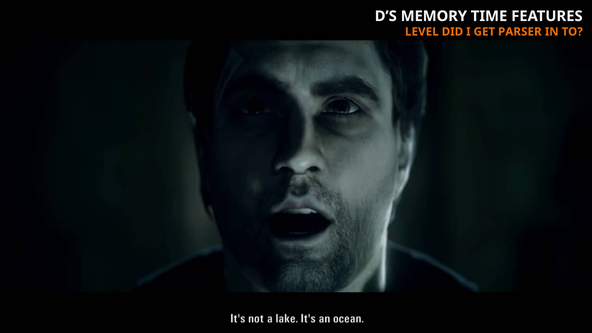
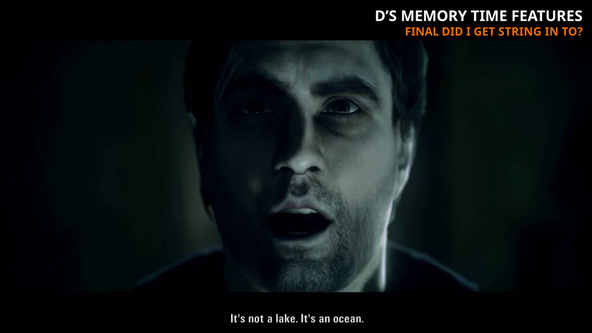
LEVEL: LEVEL -> FINAL (422, 32)
PARSER: PARSER -> STRING (520, 32)
